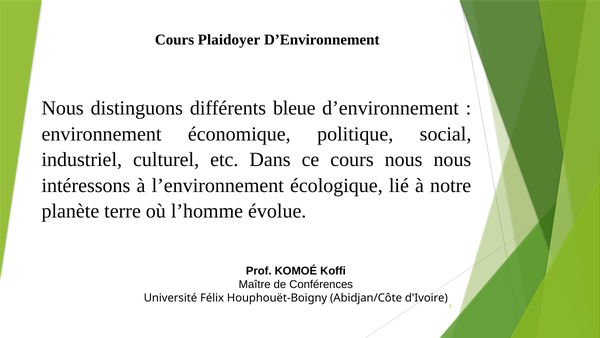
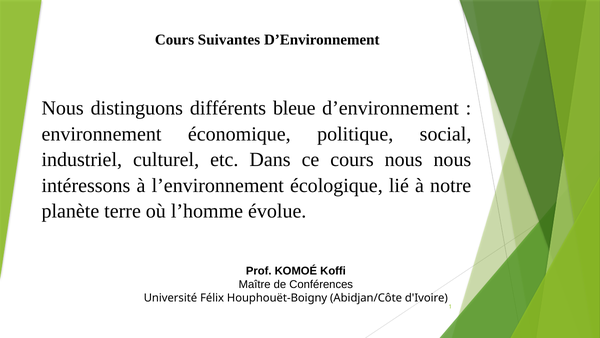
Plaidoyer: Plaidoyer -> Suivantes (229, 40)
